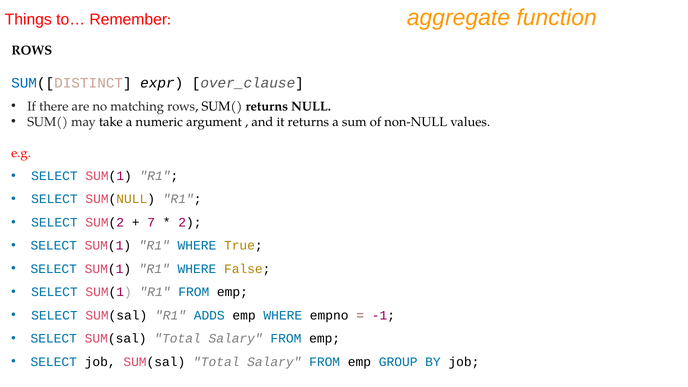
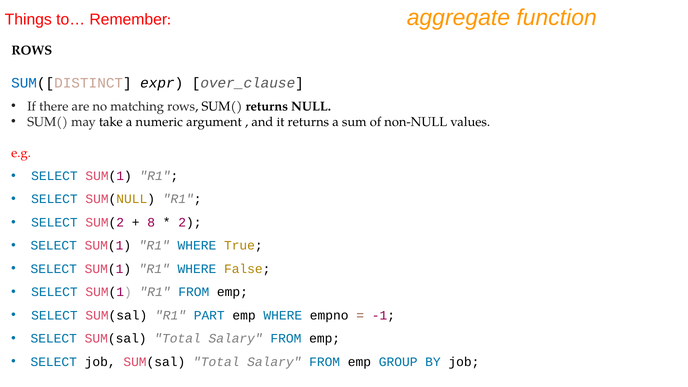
7: 7 -> 8 (151, 222)
ADDS: ADDS -> PART (209, 315)
